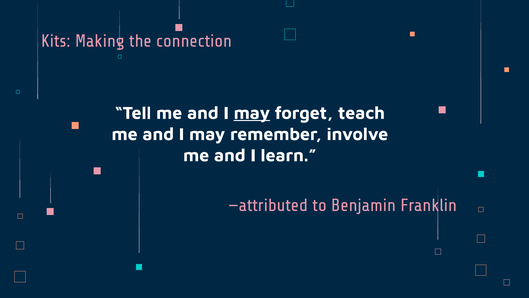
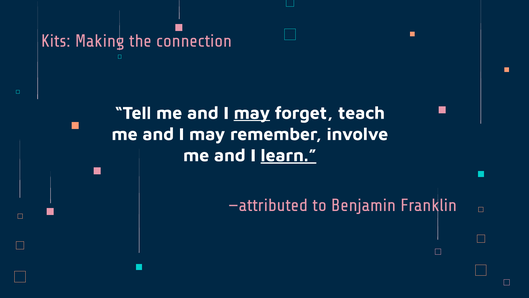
learn underline: none -> present (289, 155)
